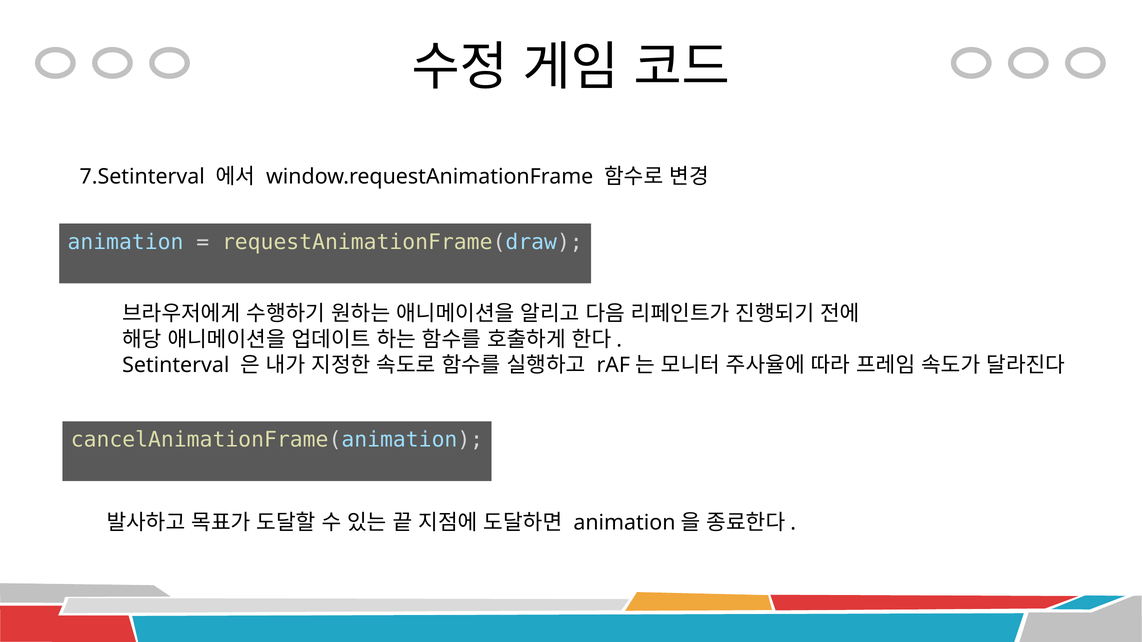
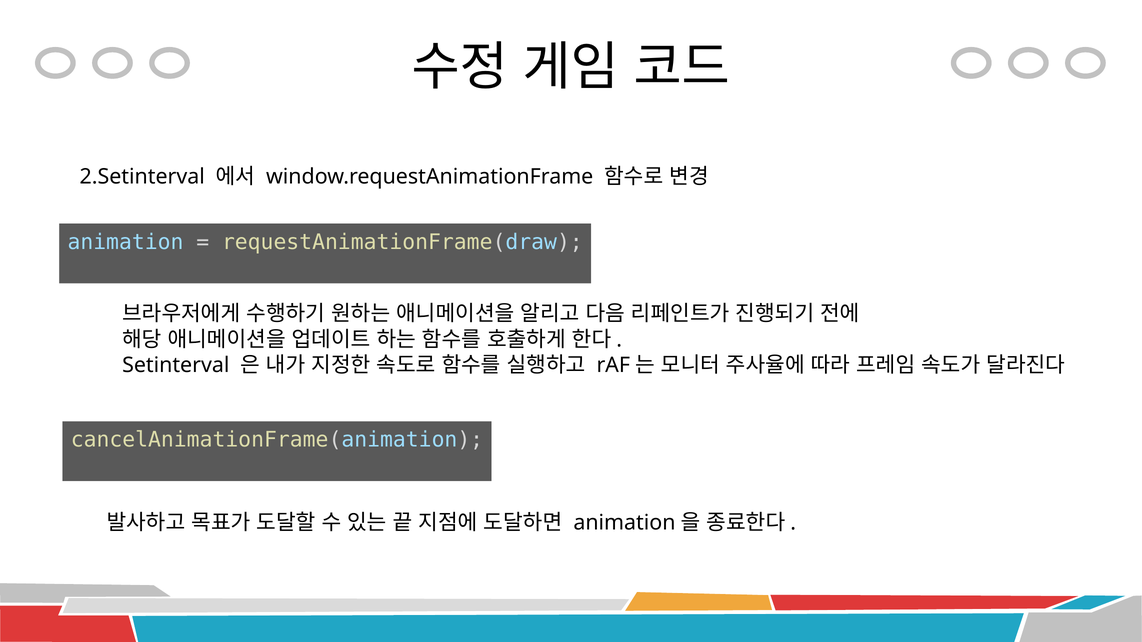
7.Setinterval: 7.Setinterval -> 2.Setinterval (142, 177)
